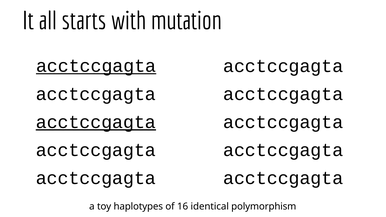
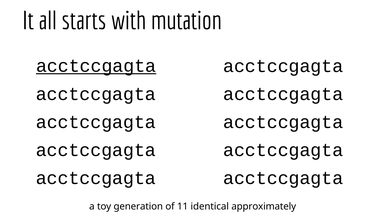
acctccgagta underline: present -> none (96, 122)
haplotypes: haplotypes -> generation (138, 206)
16: 16 -> 11 (183, 206)
polymorphism: polymorphism -> approximately (264, 206)
